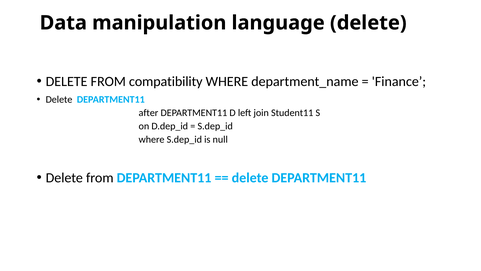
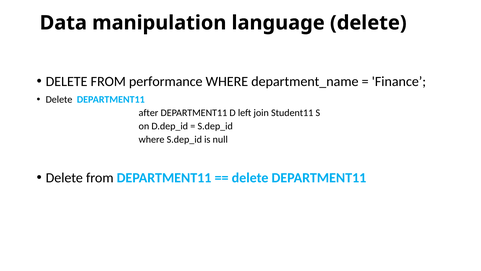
compatibility: compatibility -> performance (166, 81)
